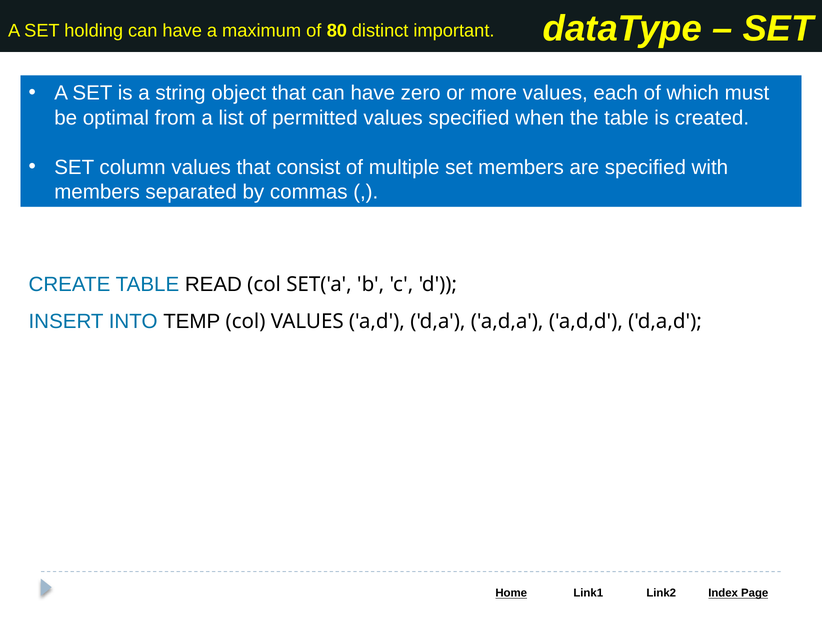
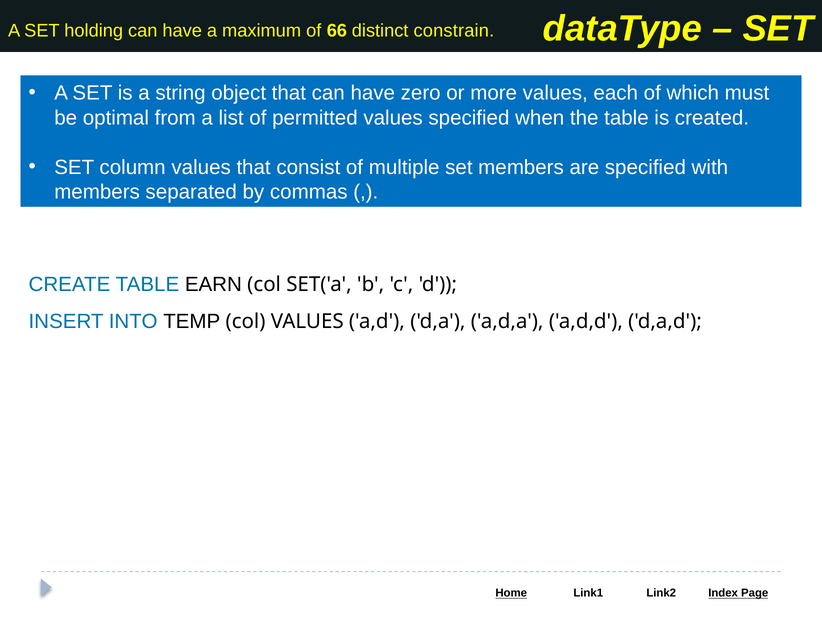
80: 80 -> 66 (337, 30)
important: important -> constrain (454, 30)
READ: READ -> EARN (213, 284)
